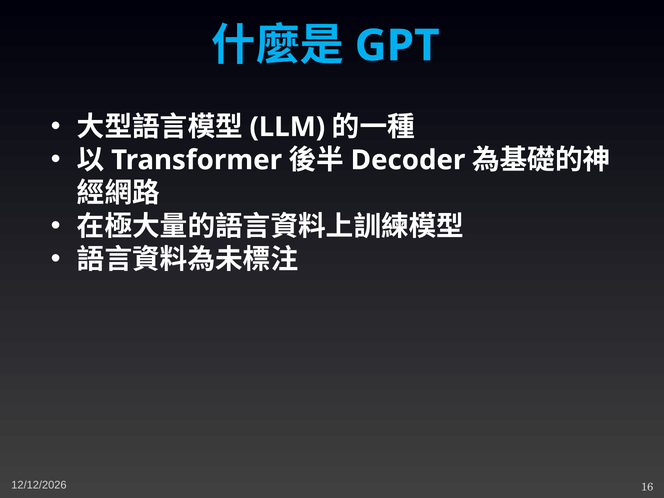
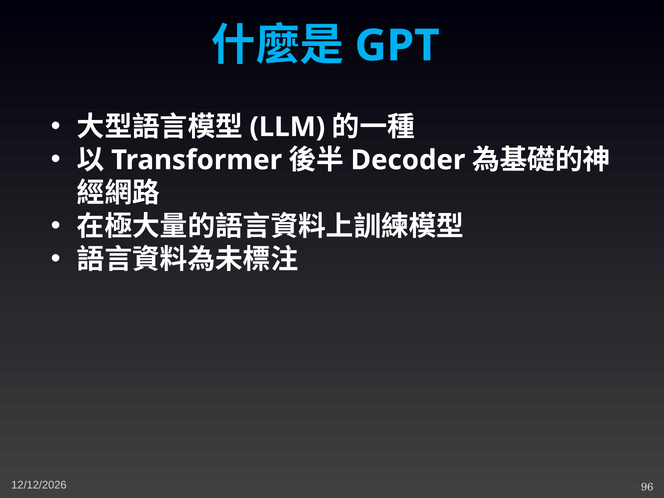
16: 16 -> 96 (647, 487)
